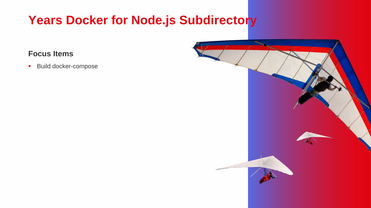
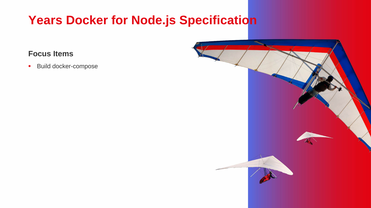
Subdirectory: Subdirectory -> Specification (218, 20)
